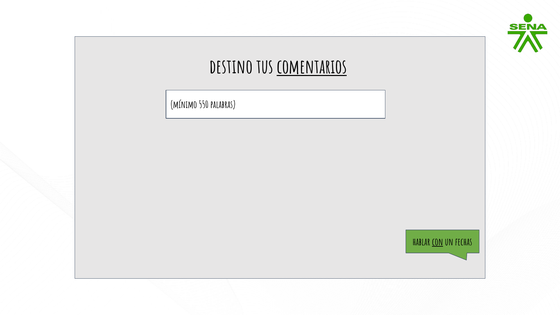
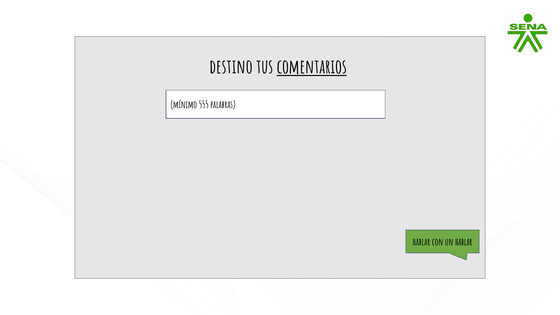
550: 550 -> 555 (204, 105)
con underline: present -> none (438, 242)
un fechas: fechas -> hablar (464, 242)
